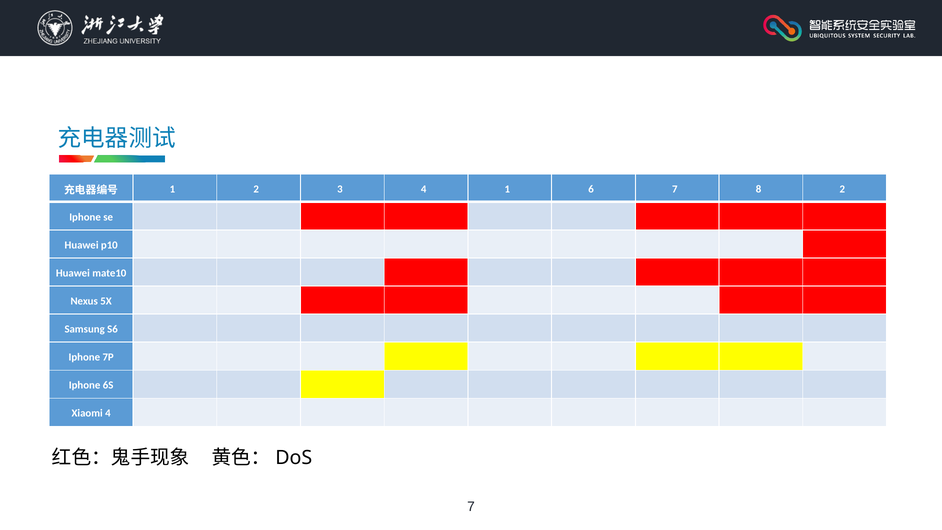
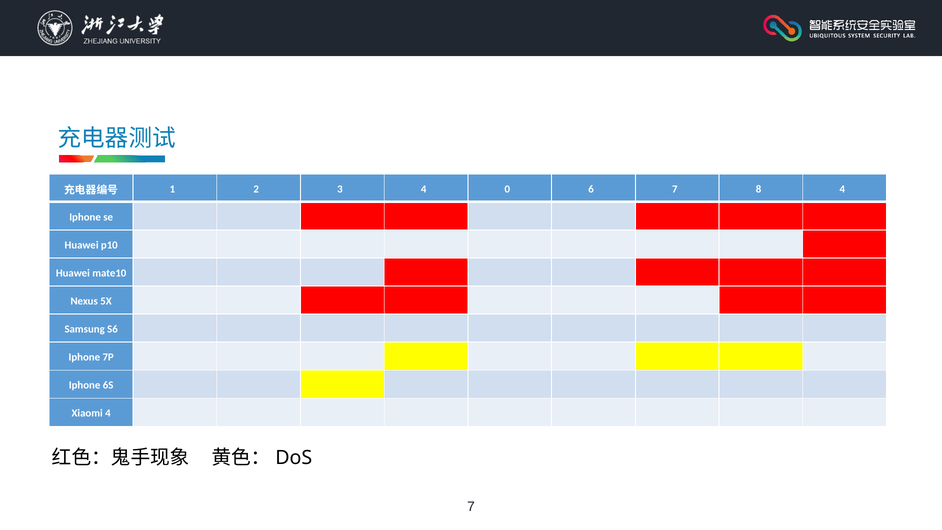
4 1: 1 -> 0 (507, 189)
8 2: 2 -> 4 (842, 189)
